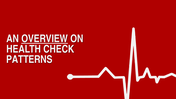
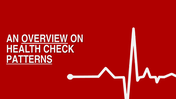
PATTERNS underline: none -> present (29, 59)
